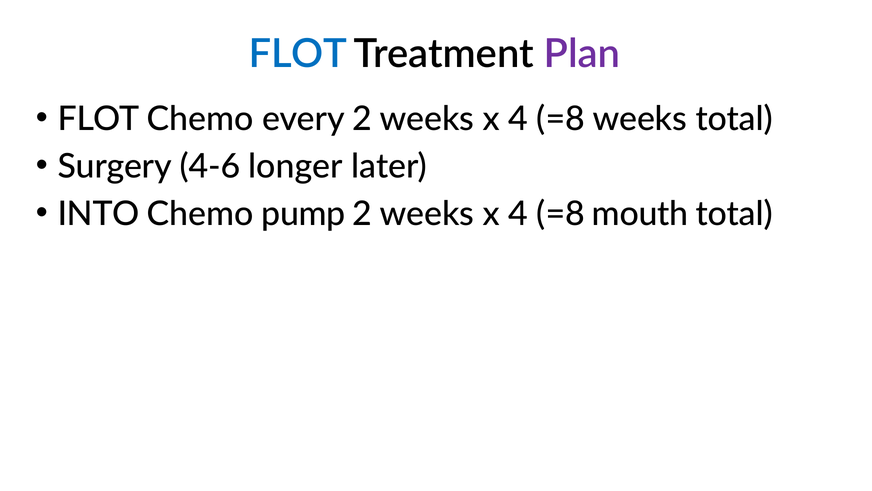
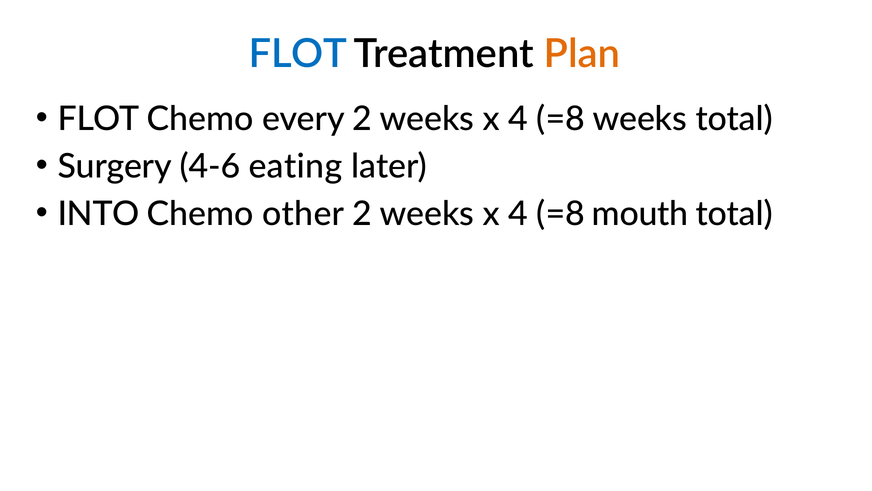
Plan colour: purple -> orange (582, 54)
longer: longer -> eating (295, 166)
pump: pump -> other (303, 214)
